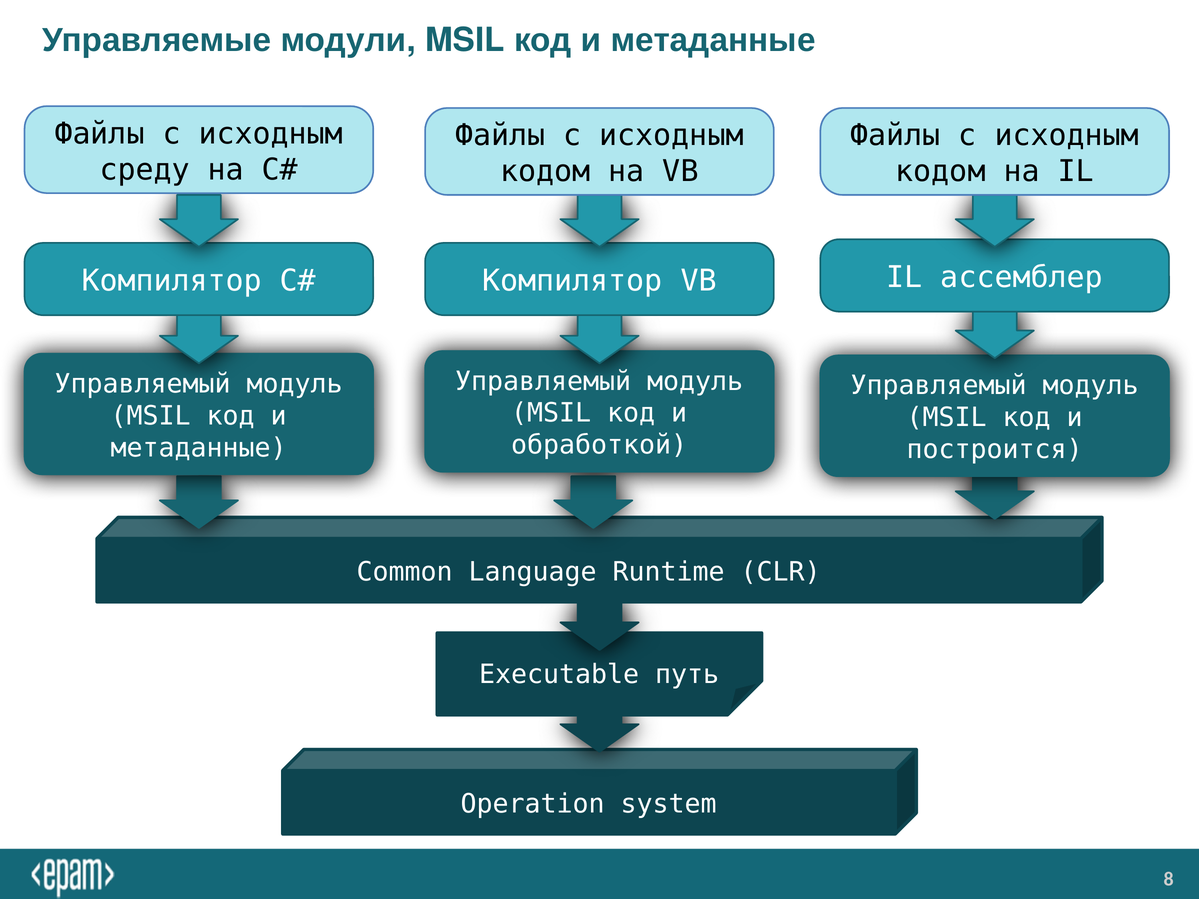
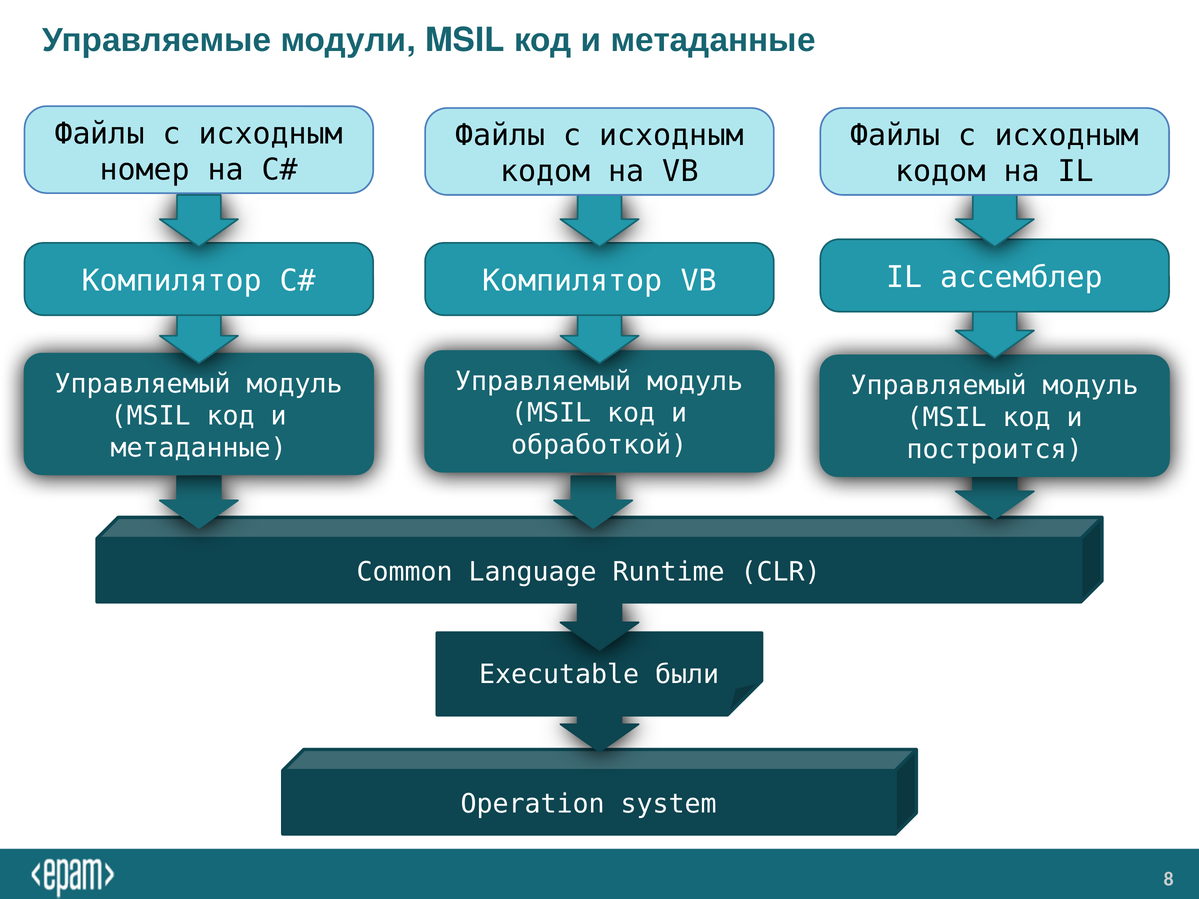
среду: среду -> номер (145, 170)
путь: путь -> были (687, 675)
